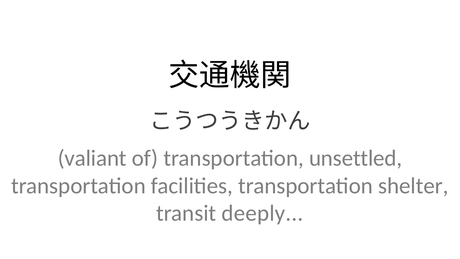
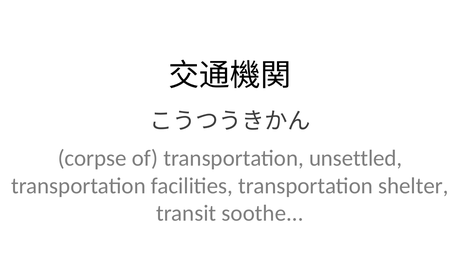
valiant: valiant -> corpse (92, 158)
deeply: deeply -> soothe (263, 213)
